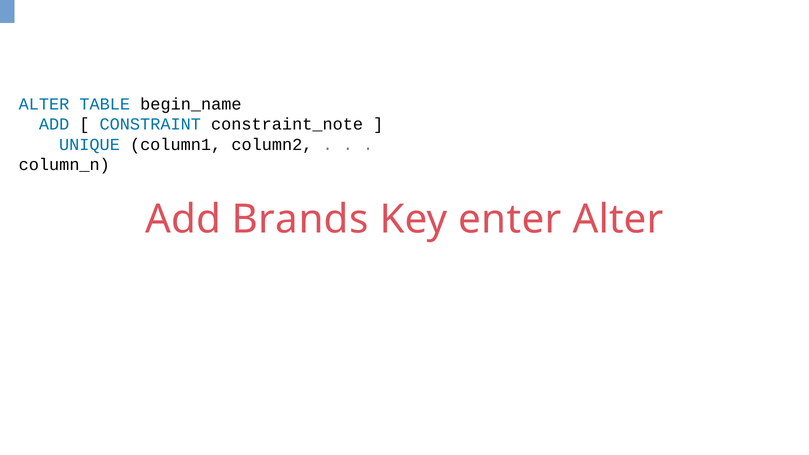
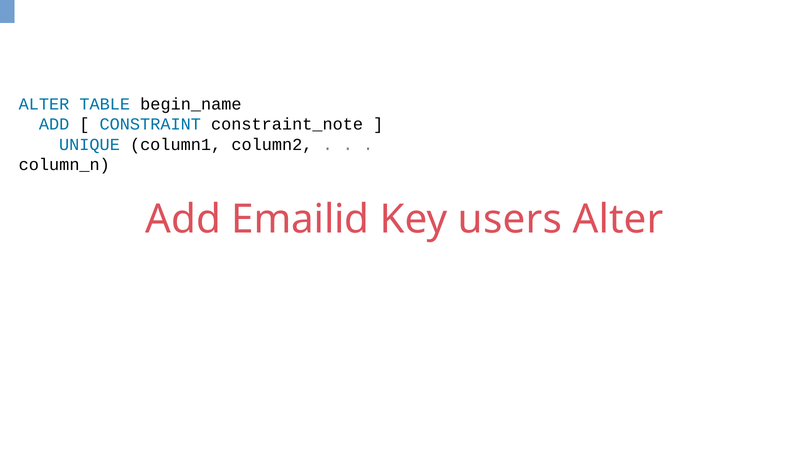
Brands: Brands -> Emailid (300, 219)
enter: enter -> users (510, 219)
